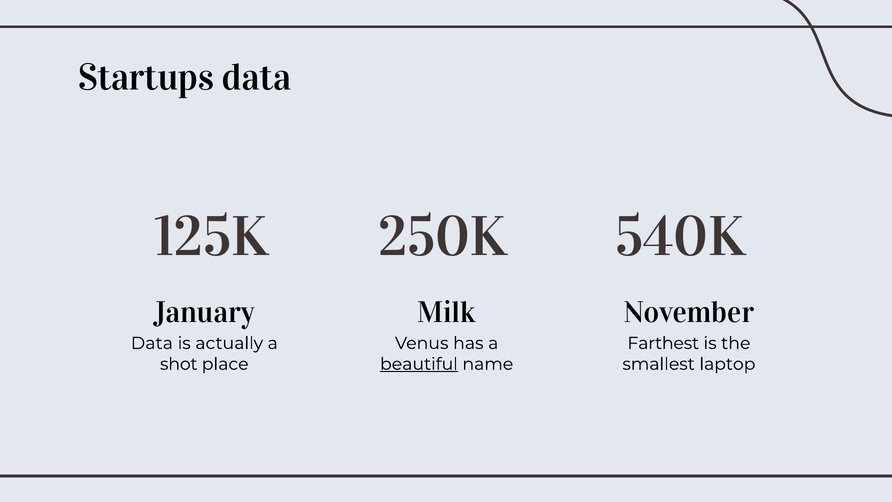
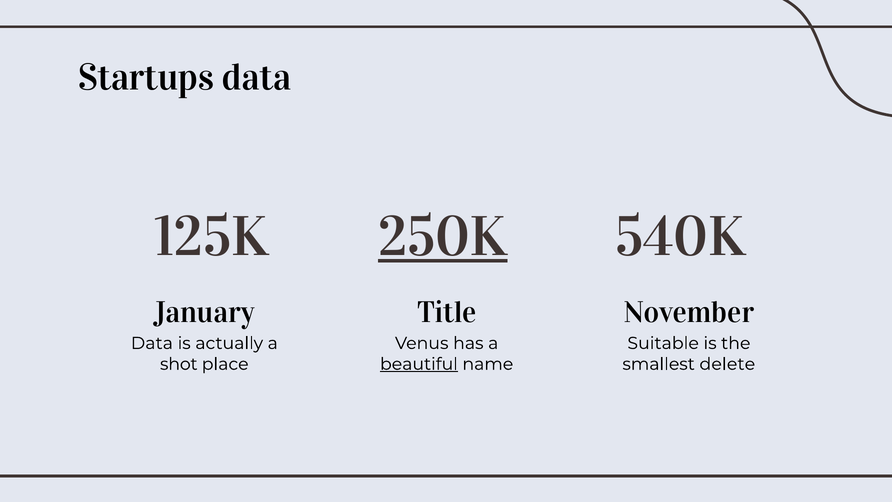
250K underline: none -> present (443, 237)
Milk: Milk -> Title (447, 312)
Farthest: Farthest -> Suitable (663, 343)
laptop: laptop -> delete (727, 364)
